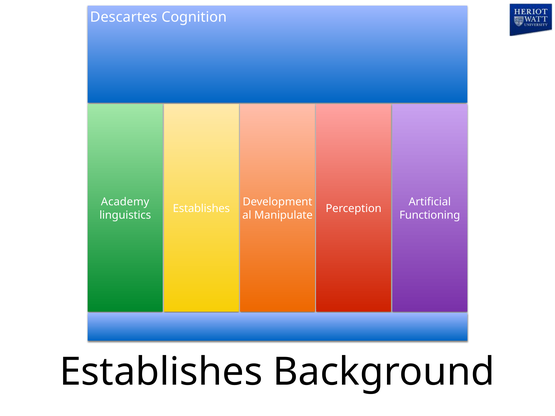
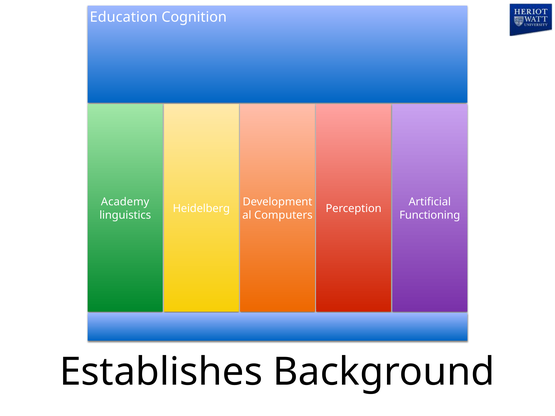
Descartes: Descartes -> Education (124, 17)
Establishes: Establishes -> Heidelberg (201, 209)
Manipulate: Manipulate -> Computers (283, 215)
